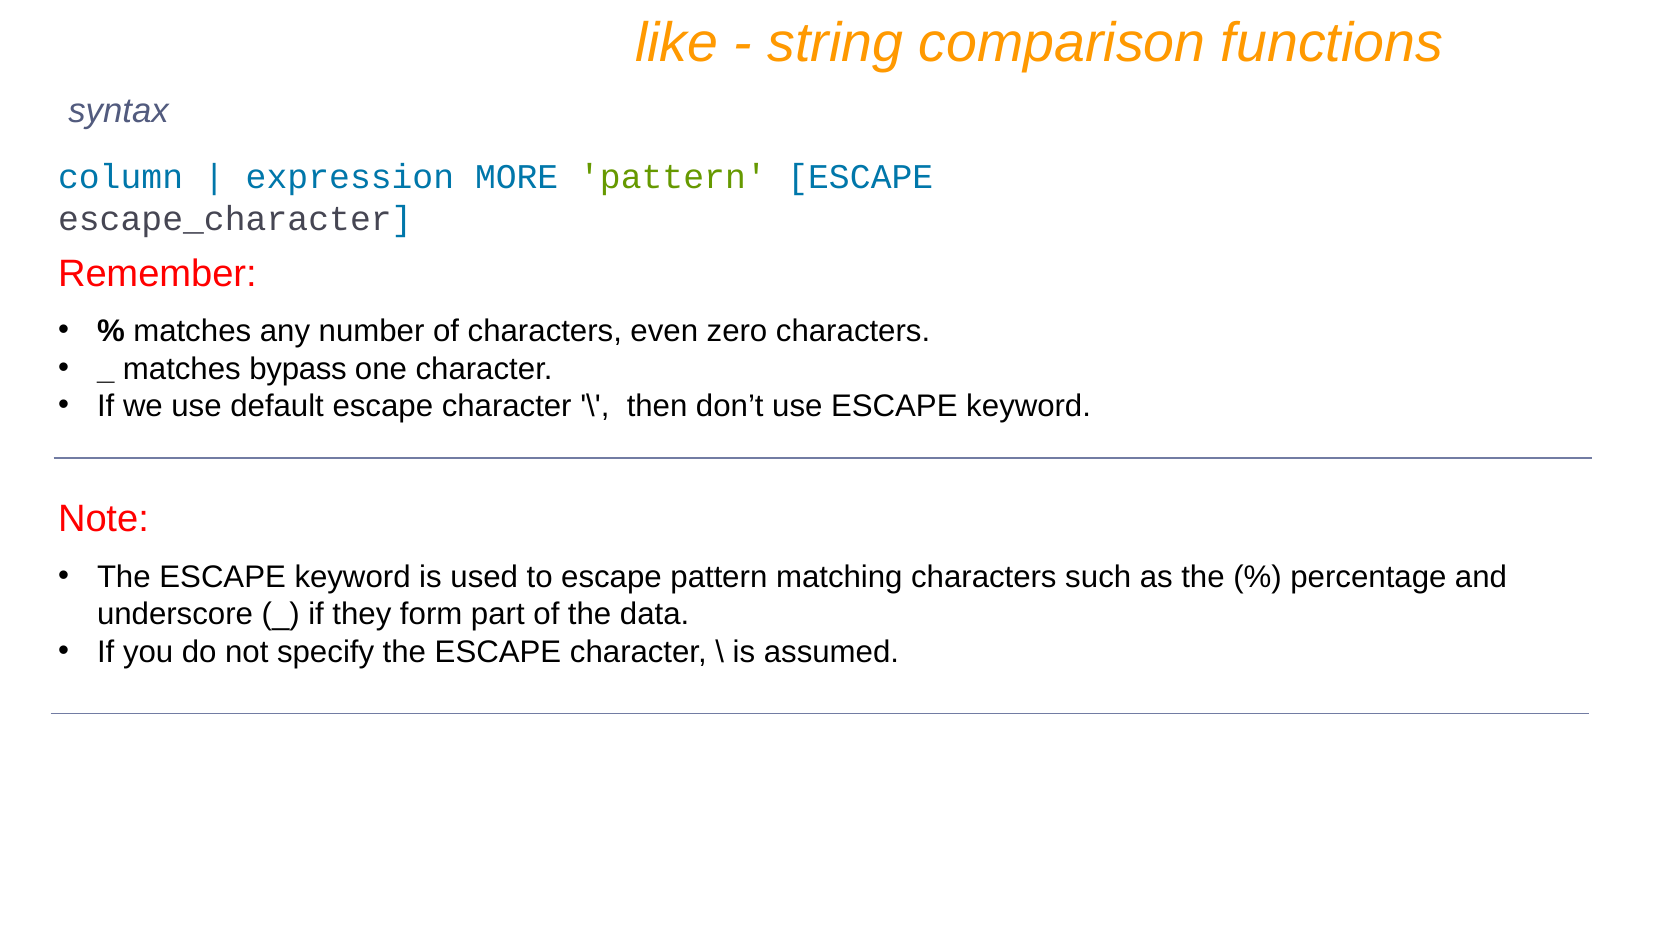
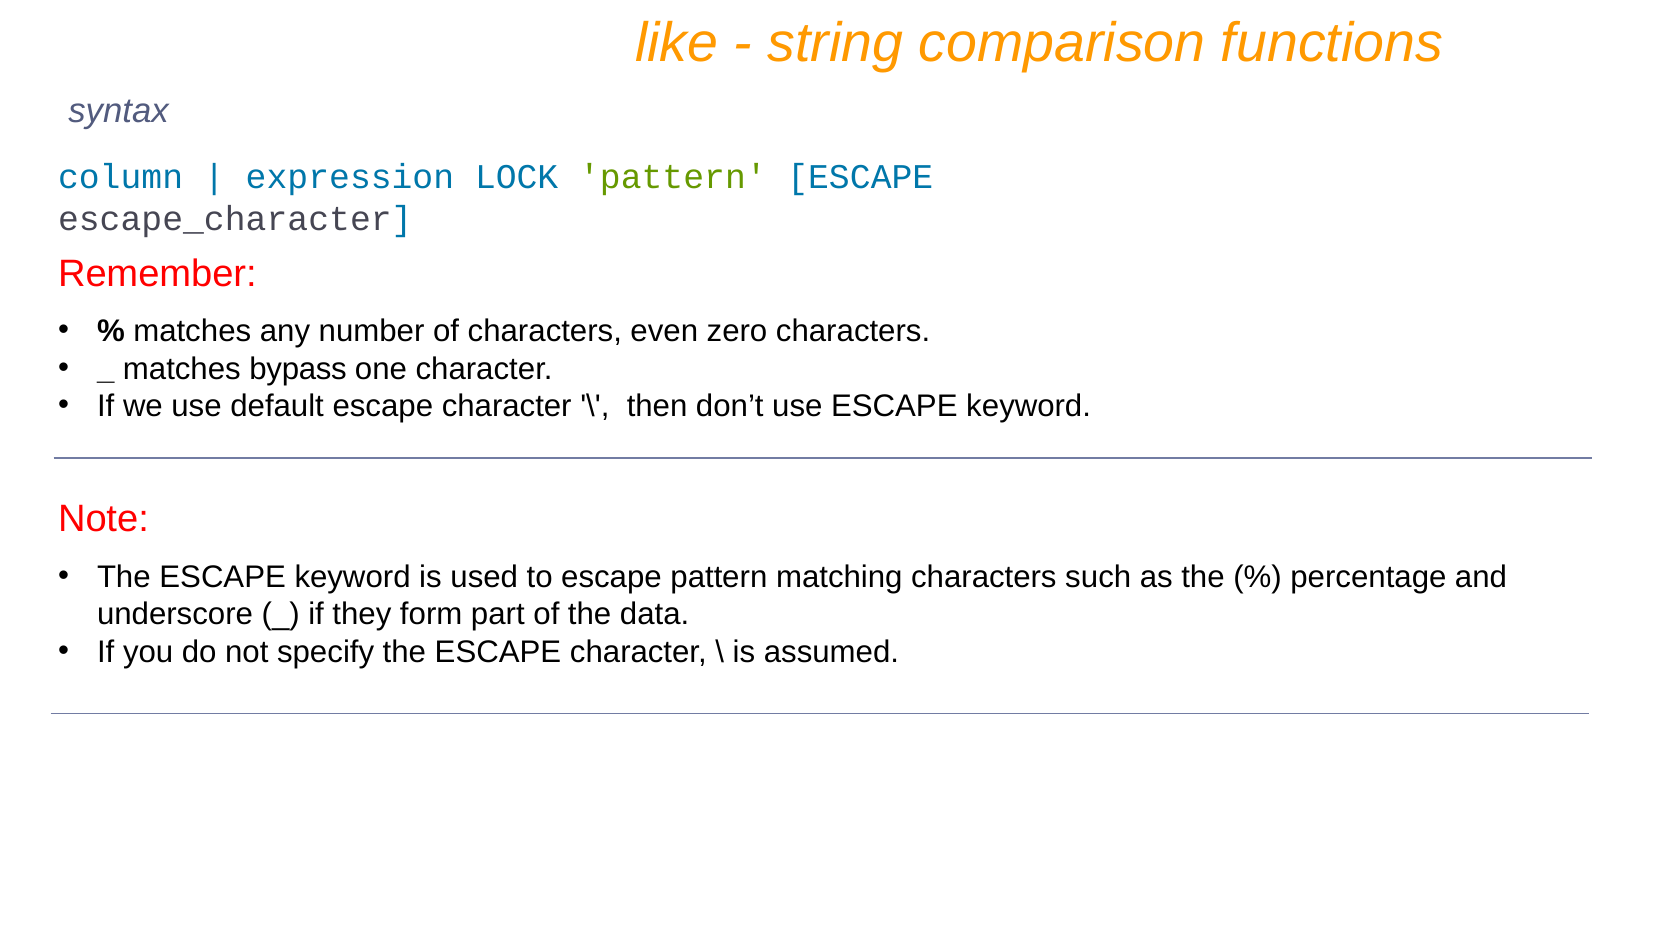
MORE: MORE -> LOCK (517, 177)
